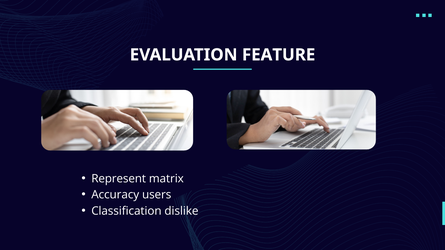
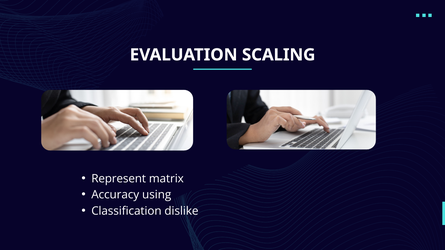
FEATURE: FEATURE -> SCALING (279, 55)
users: users -> using (157, 195)
